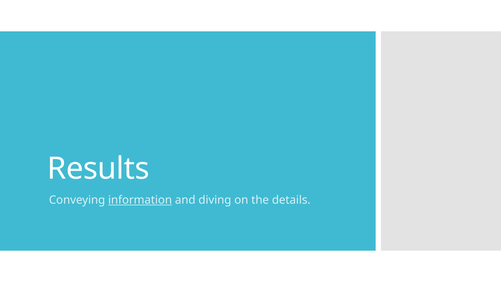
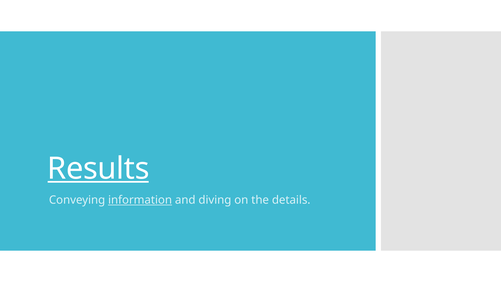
Results underline: none -> present (98, 168)
